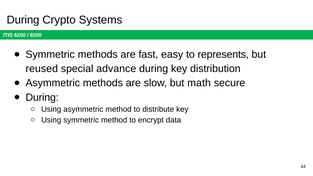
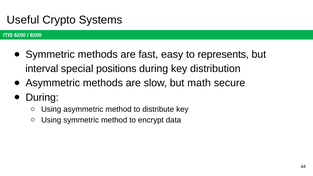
During: During -> Useful (23, 20)
reused: reused -> interval (42, 69)
advance: advance -> positions (116, 69)
